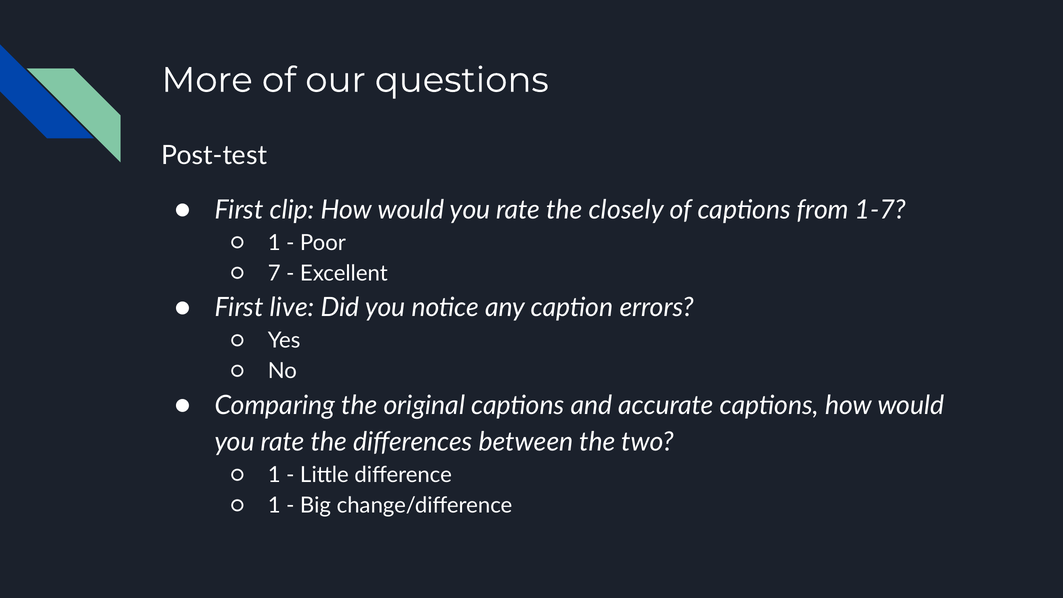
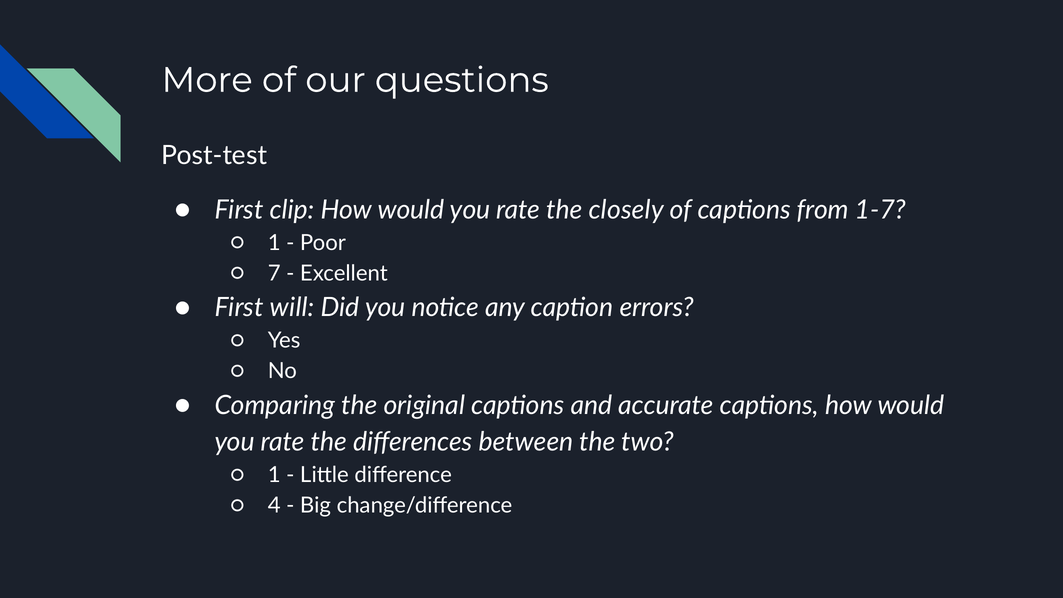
live: live -> will (292, 308)
1: 1 -> 4 (274, 506)
